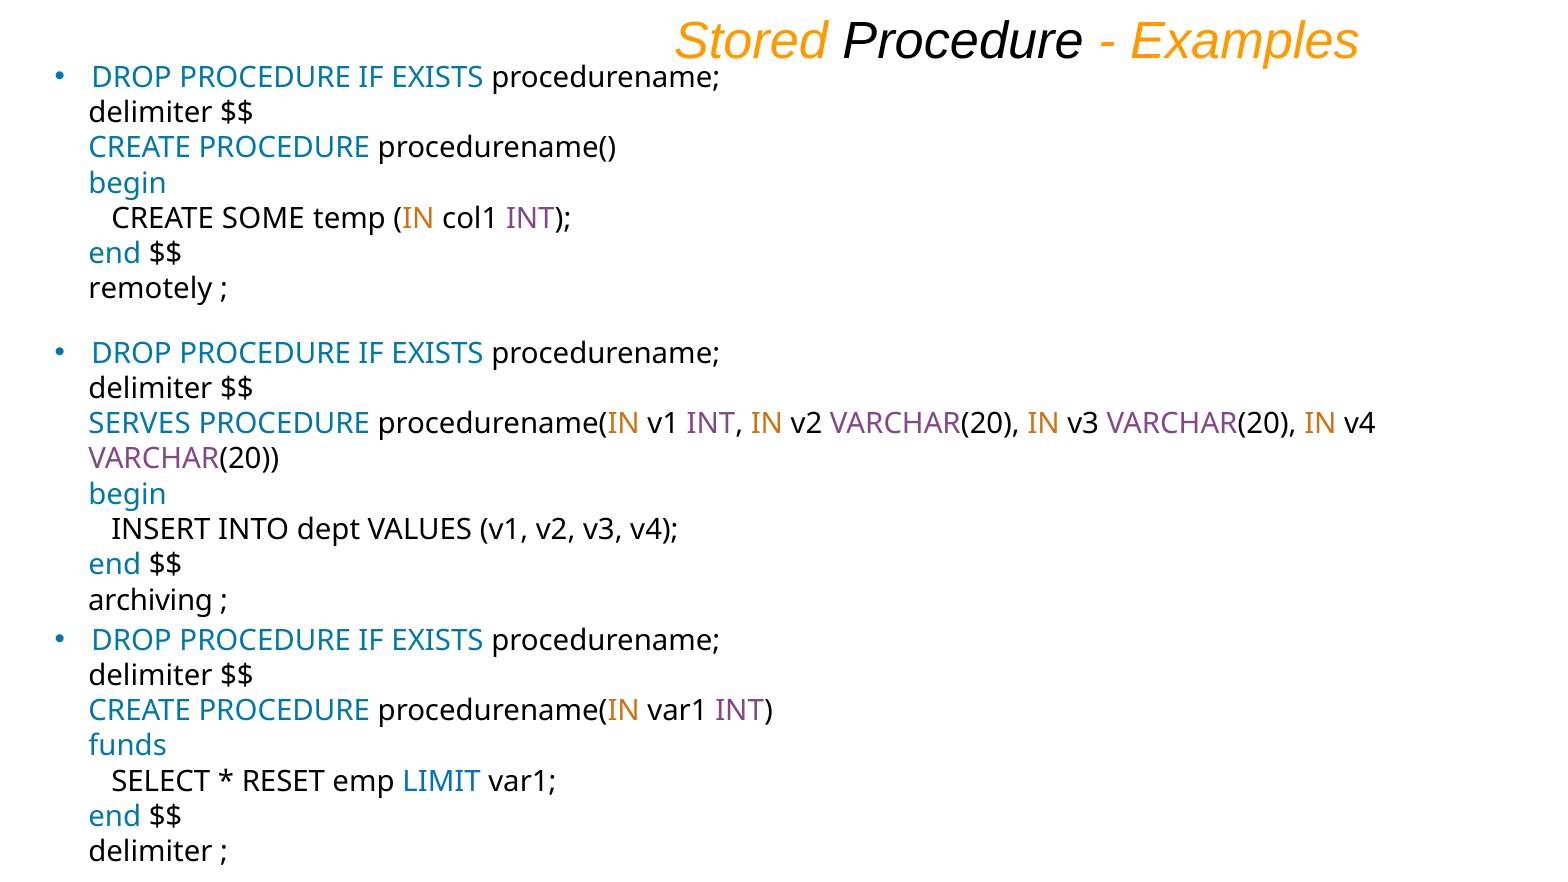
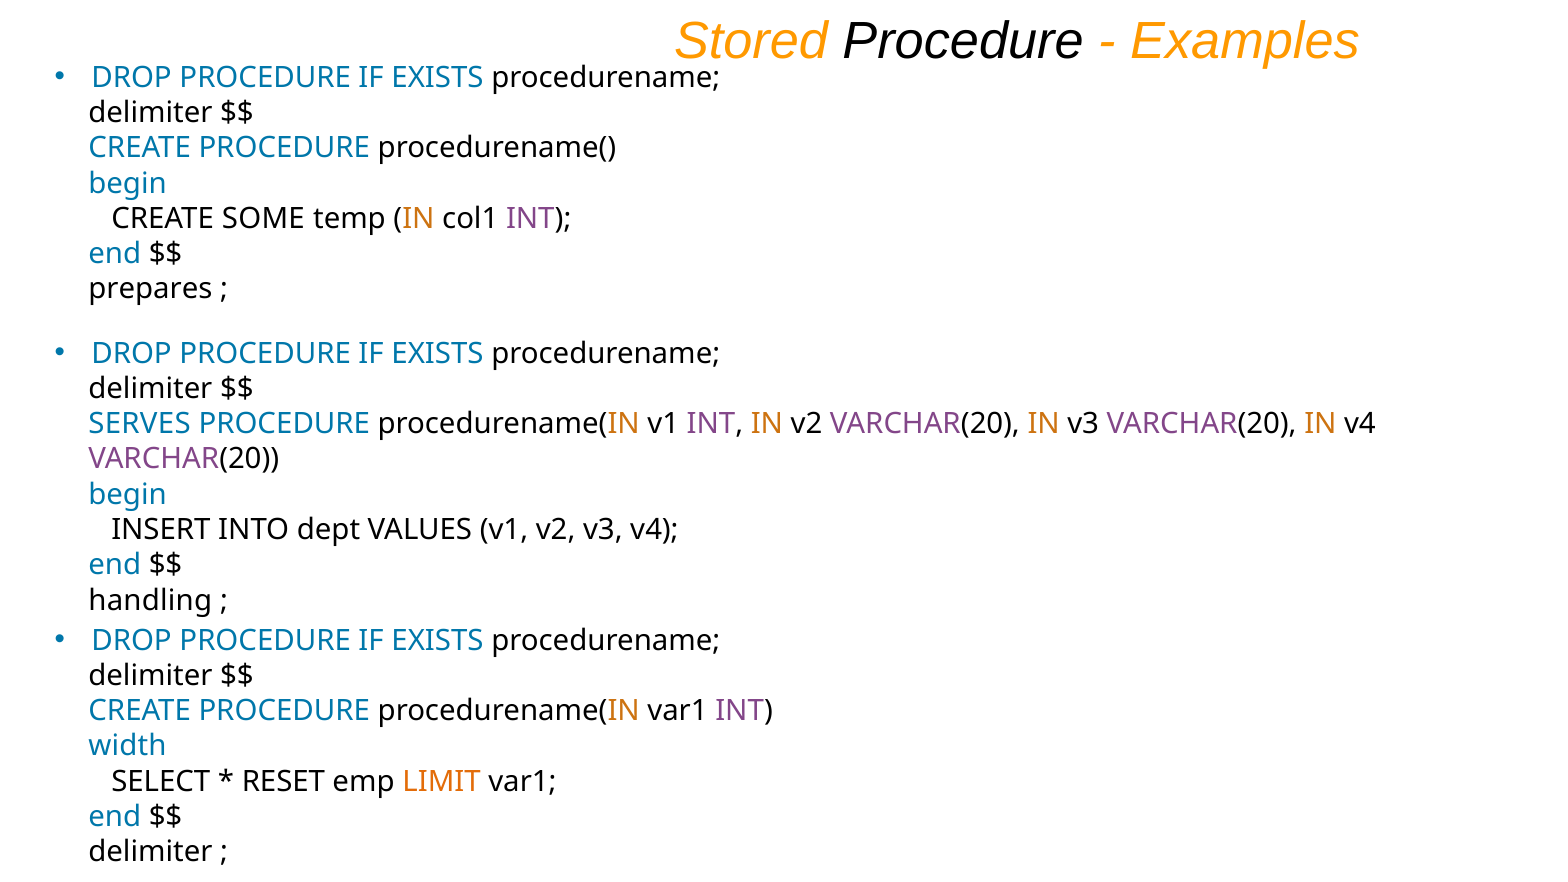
remotely: remotely -> prepares (150, 289)
archiving: archiving -> handling (150, 600)
funds: funds -> width (128, 746)
LIMIT colour: blue -> orange (442, 782)
